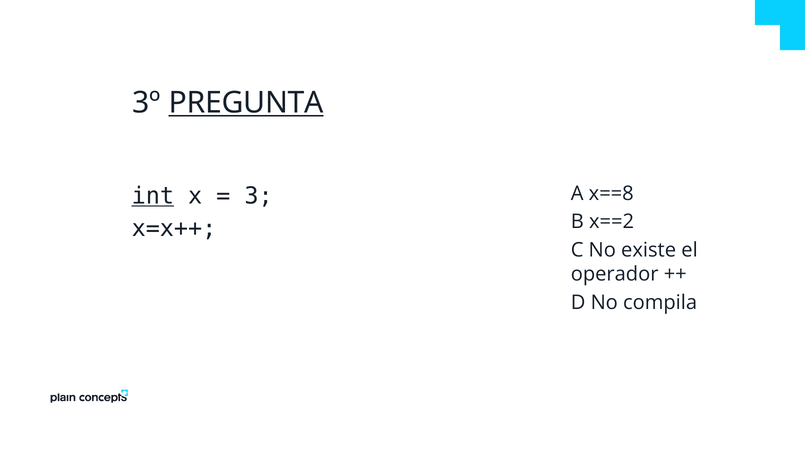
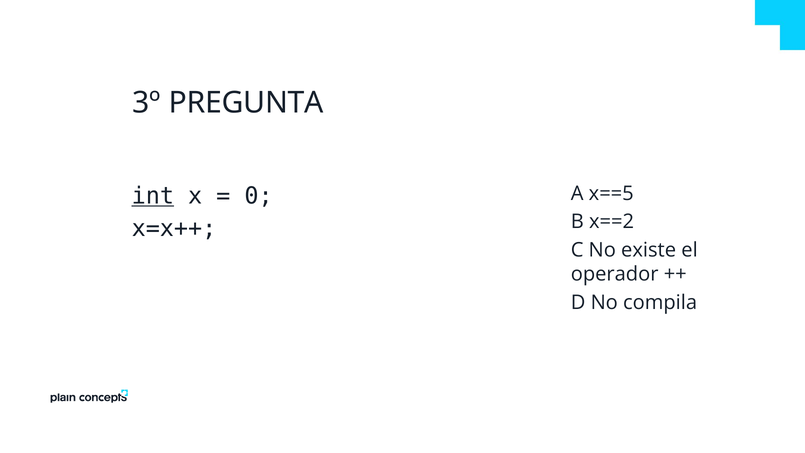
PREGUNTA underline: present -> none (246, 103)
3: 3 -> 0 (259, 196)
x==8: x==8 -> x==5 (611, 194)
